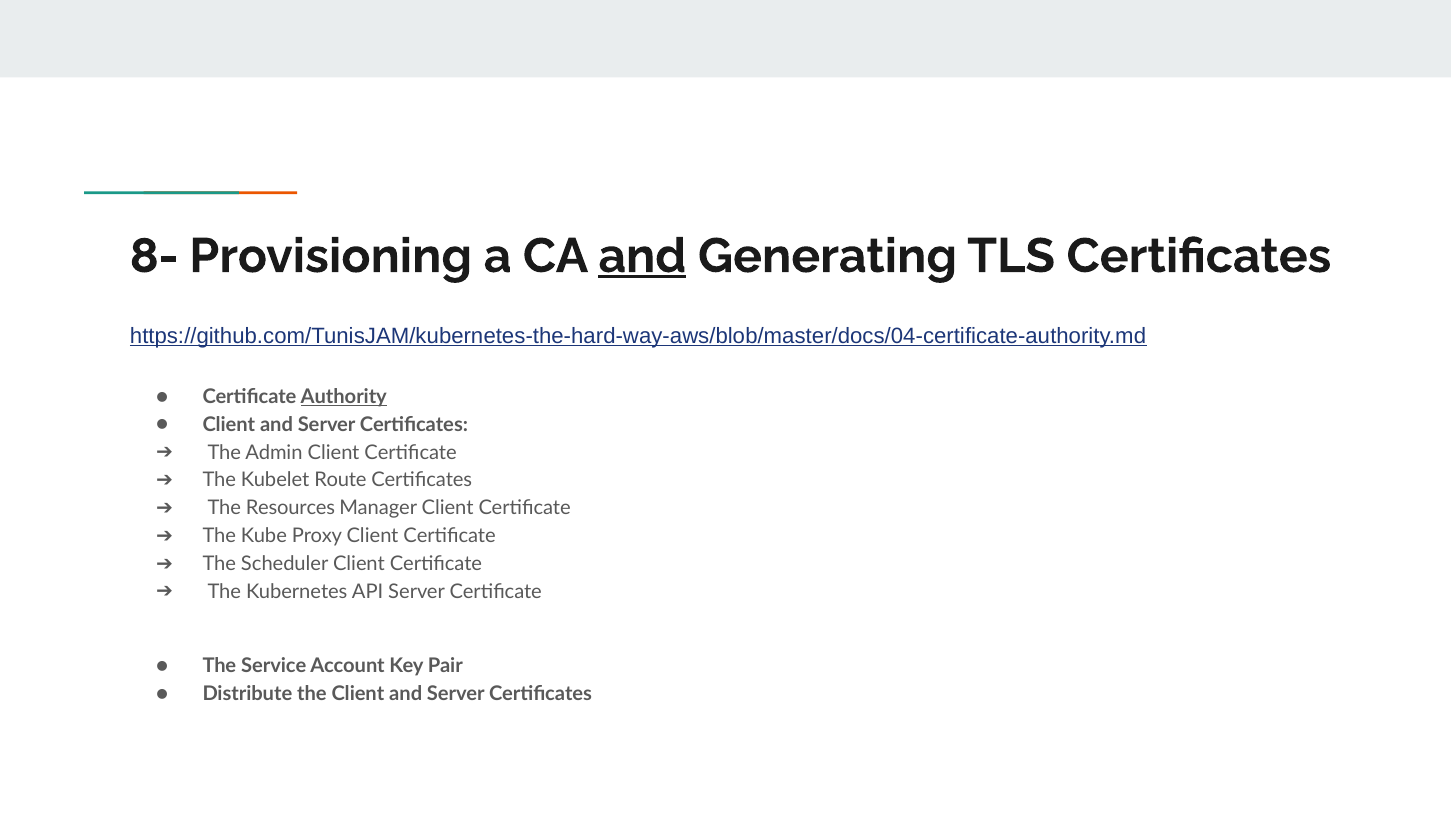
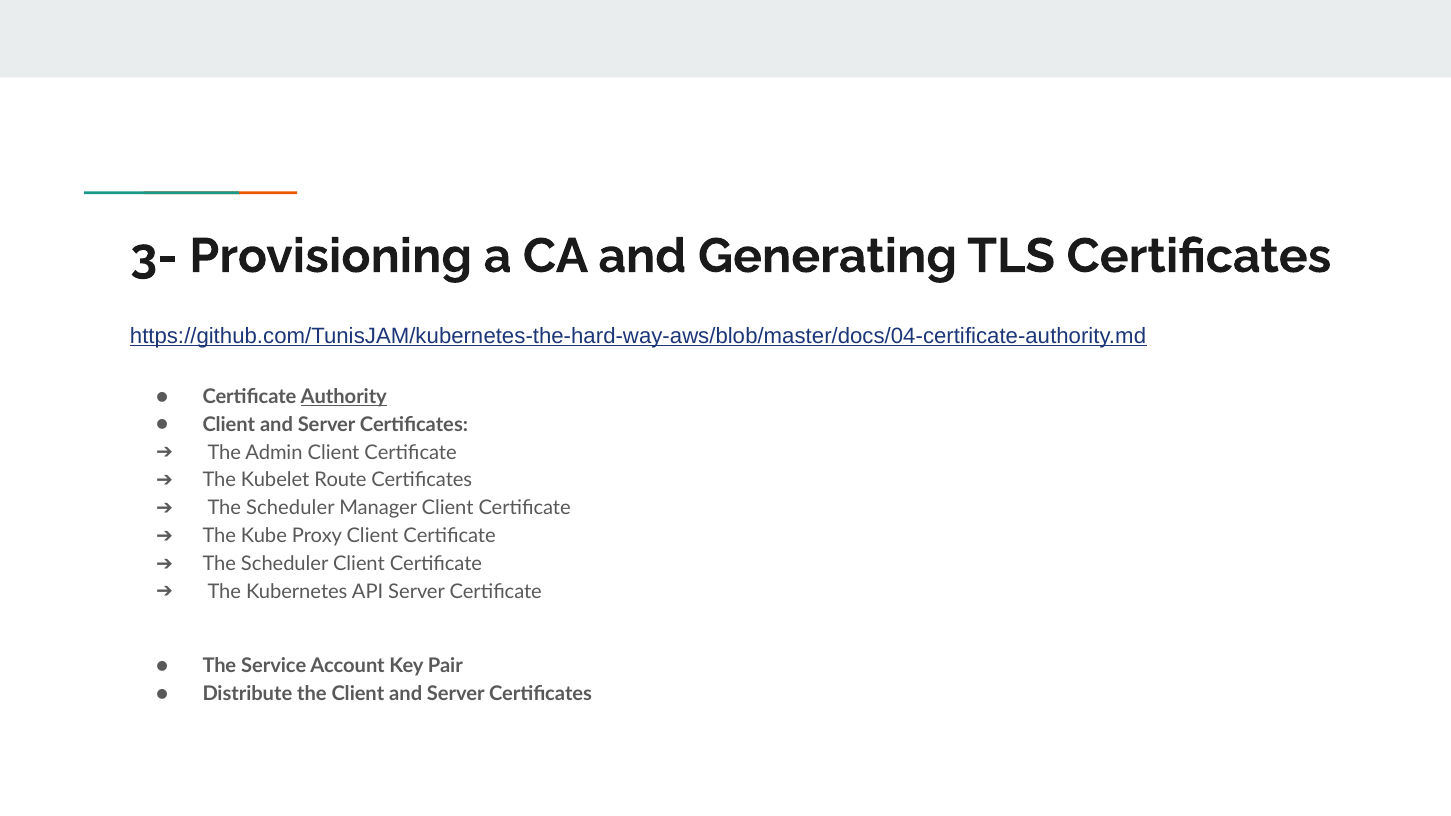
8-: 8- -> 3- (154, 256)
and underline: present -> none (642, 256)
Resources: Resources -> Scheduler (290, 508)
